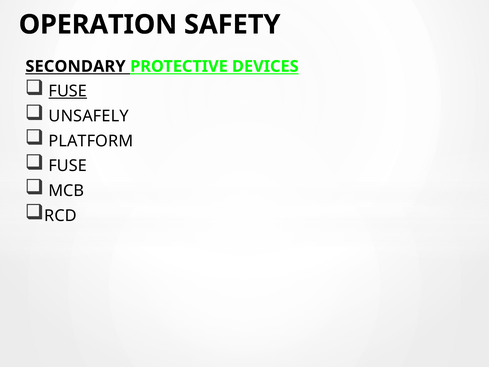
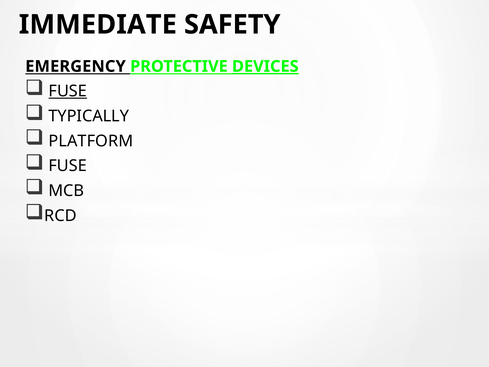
OPERATION: OPERATION -> IMMEDIATE (98, 25)
SECONDARY: SECONDARY -> EMERGENCY (76, 66)
DEVICES underline: none -> present (265, 66)
UNSAFELY: UNSAFELY -> TYPICALLY (89, 116)
